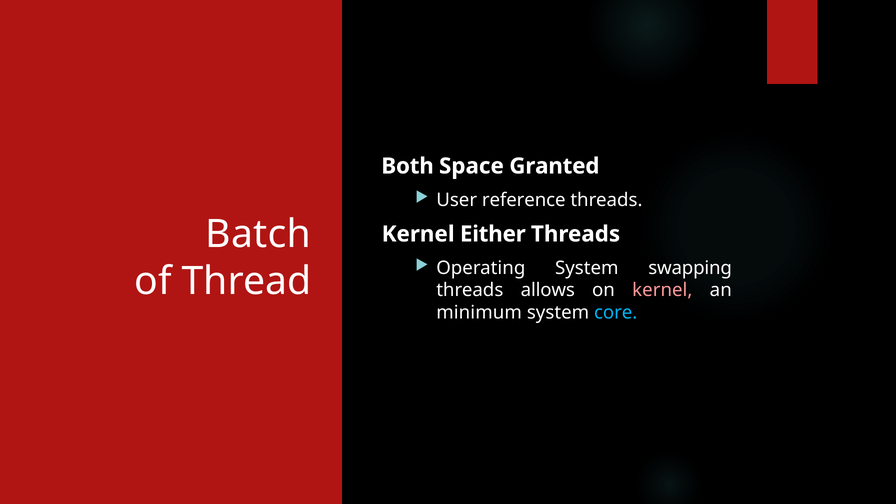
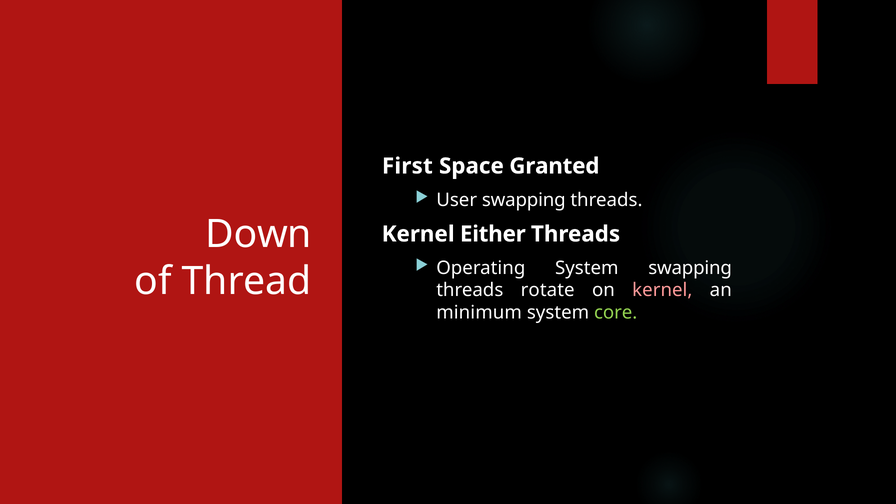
Both: Both -> First (407, 166)
User reference: reference -> swapping (524, 200)
Batch: Batch -> Down (259, 234)
allows: allows -> rotate (548, 290)
core colour: light blue -> light green (616, 313)
